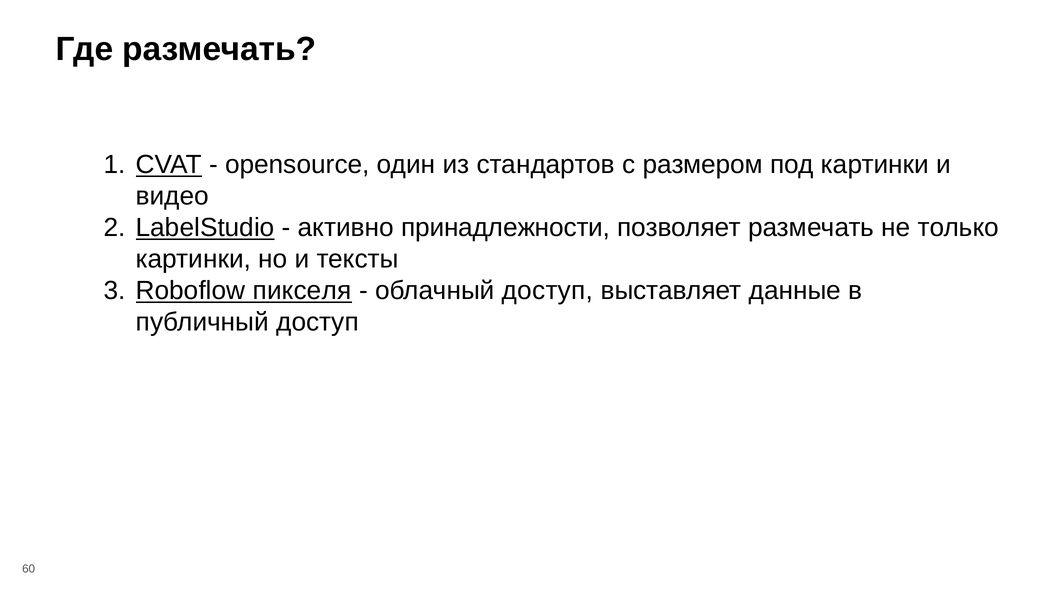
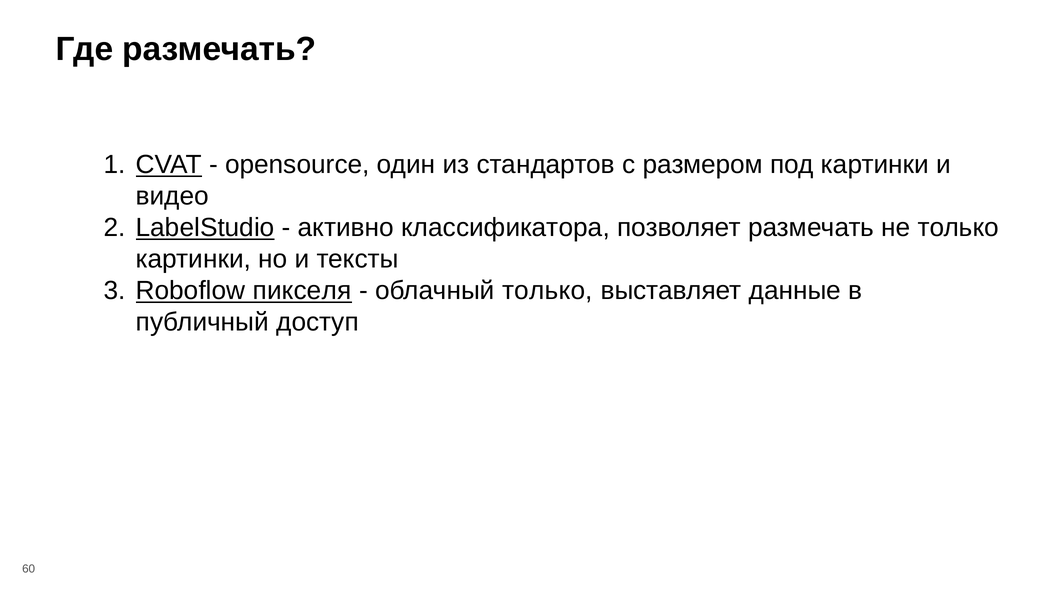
принадлежности: принадлежности -> классификатора (506, 228)
облачный доступ: доступ -> только (547, 291)
